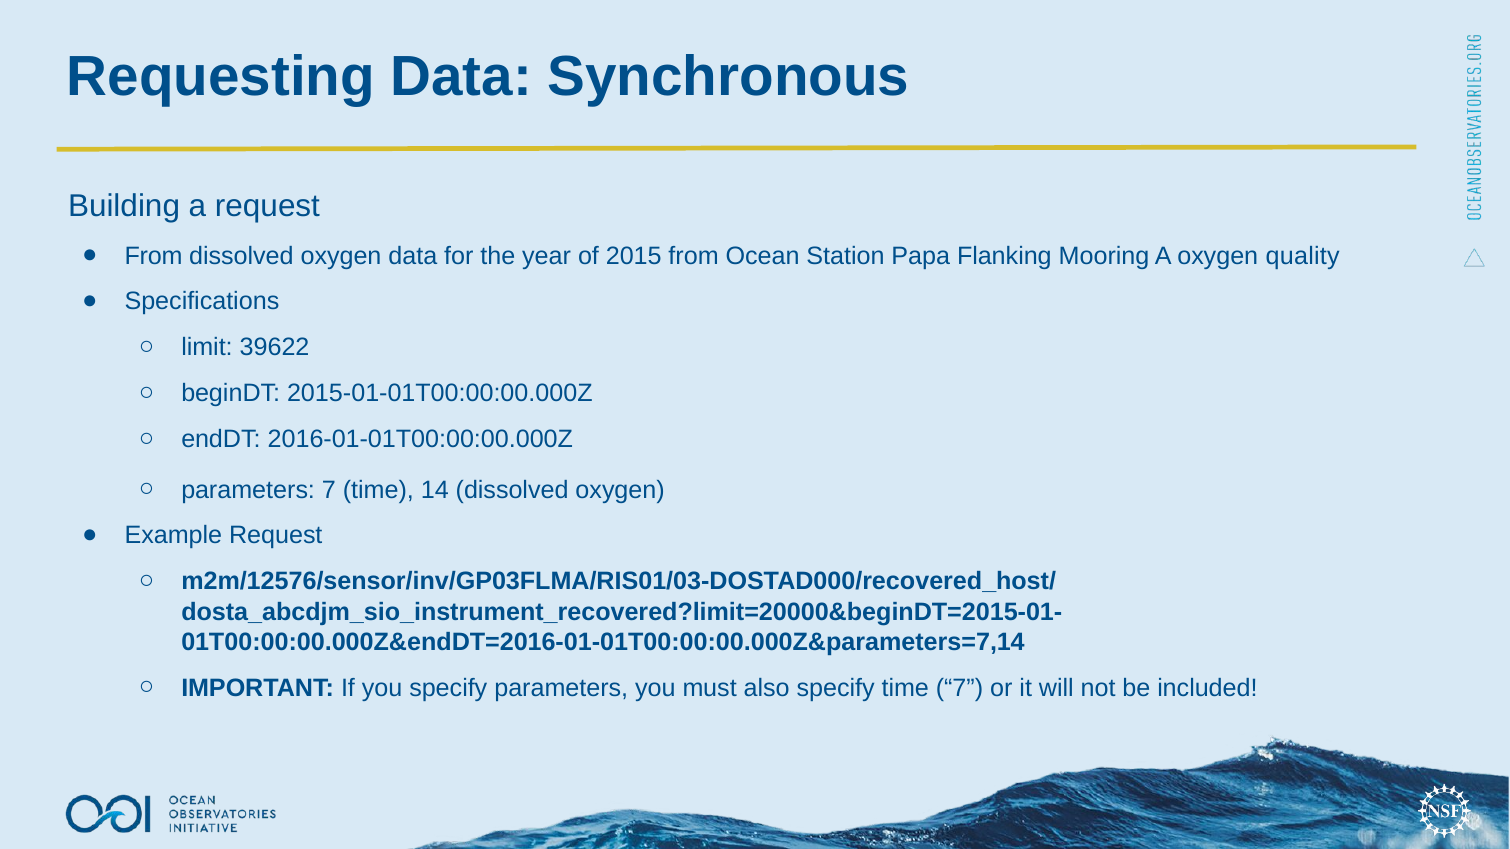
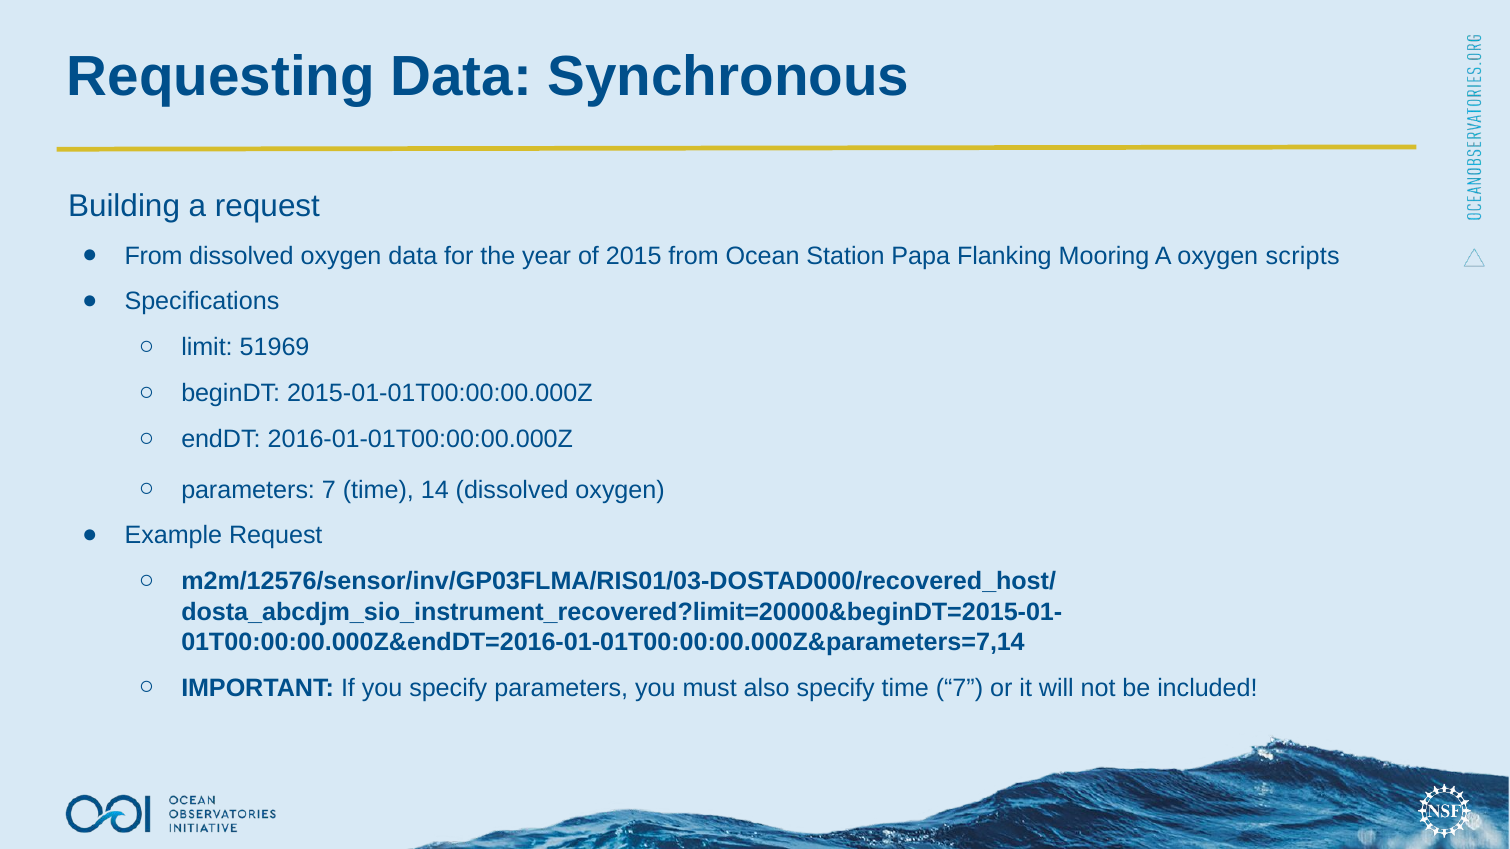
quality: quality -> scripts (1303, 256)
39622: 39622 -> 51969 (275, 348)
